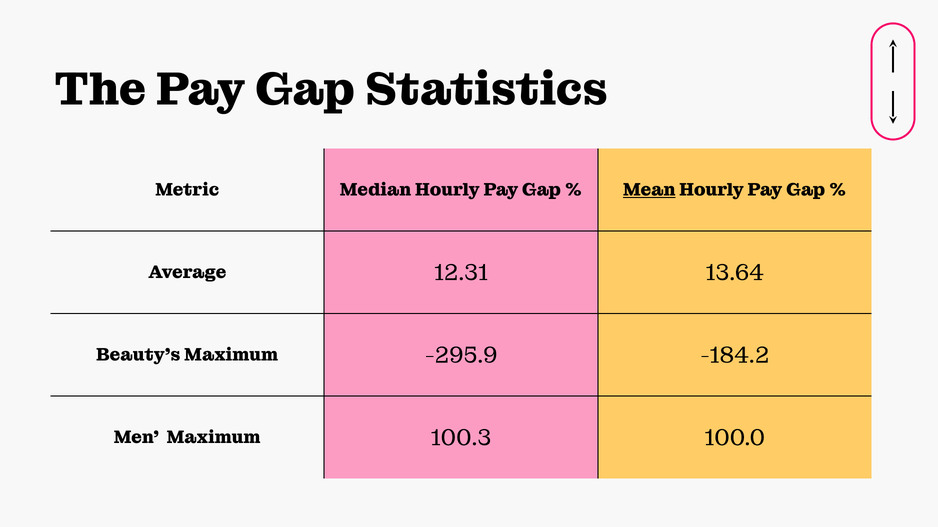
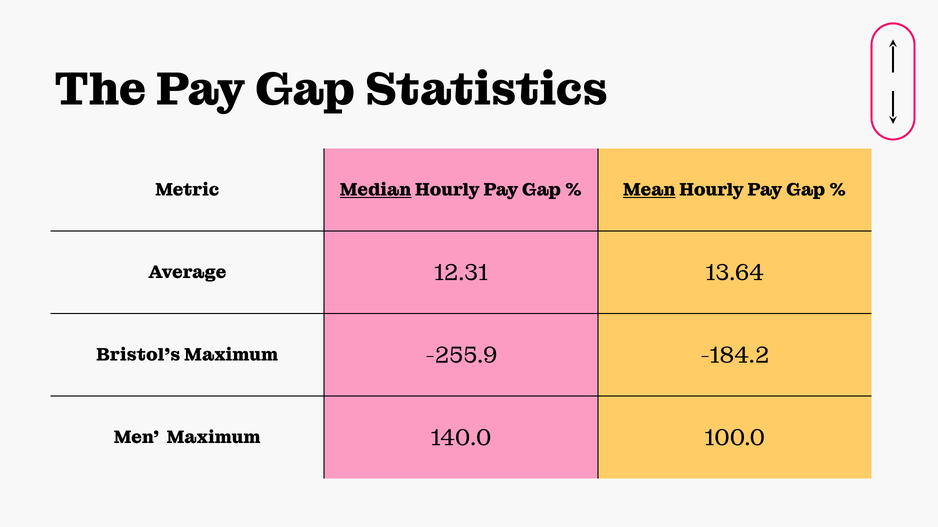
Median underline: none -> present (376, 190)
Beauty's: Beauty's -> Bristol's (138, 355)
-295.9: -295.9 -> -255.9 (461, 355)
100.3: 100.3 -> 140.0 (461, 438)
